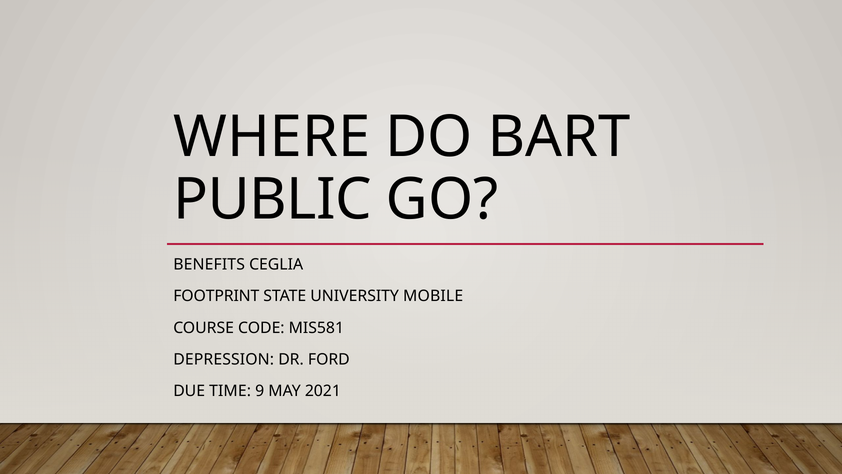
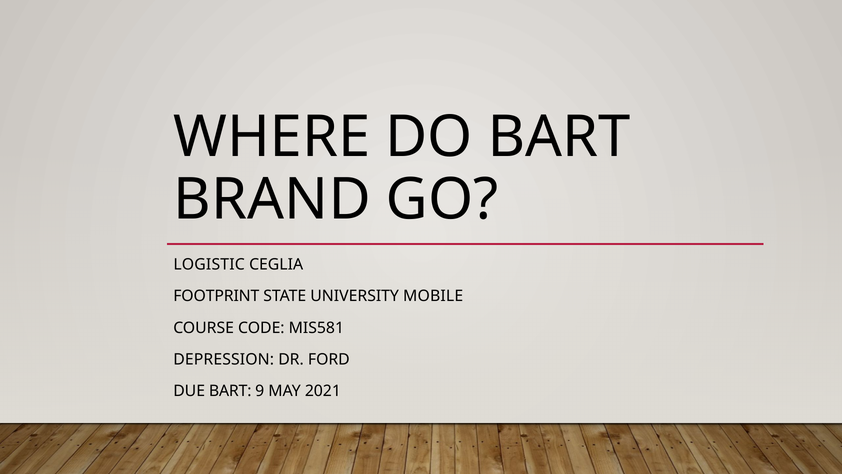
PUBLIC: PUBLIC -> BRAND (272, 199)
BENEFITS: BENEFITS -> LOGISTIC (209, 265)
DUE TIME: TIME -> BART (230, 391)
